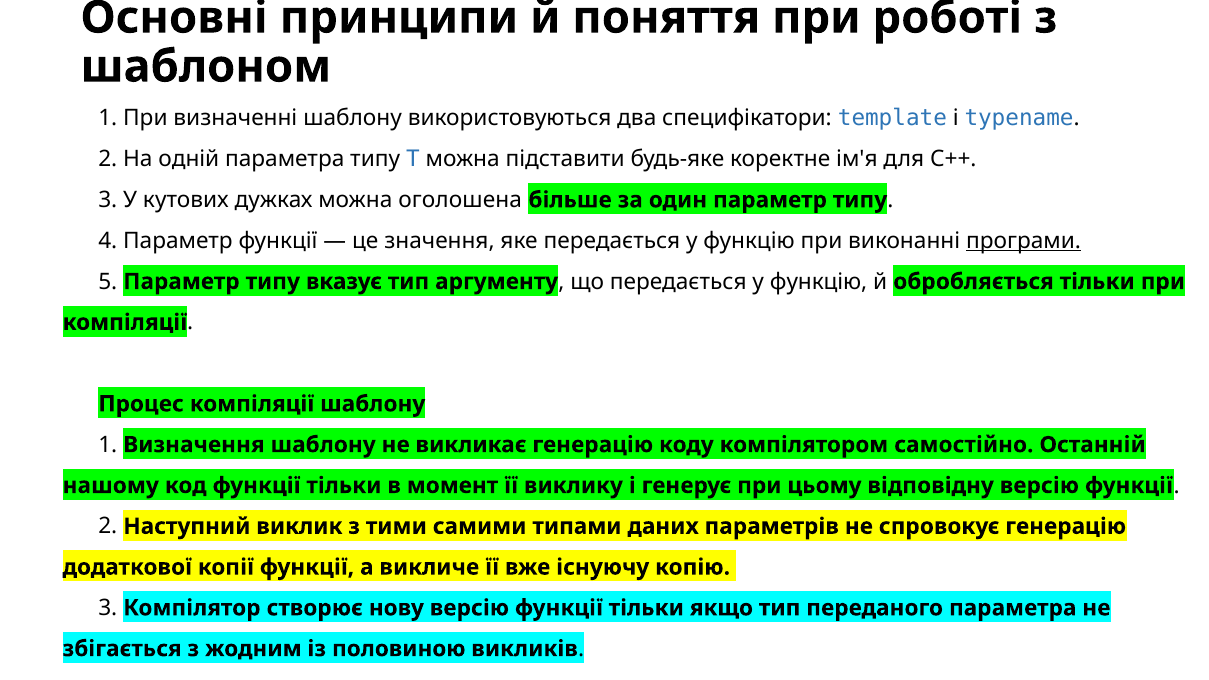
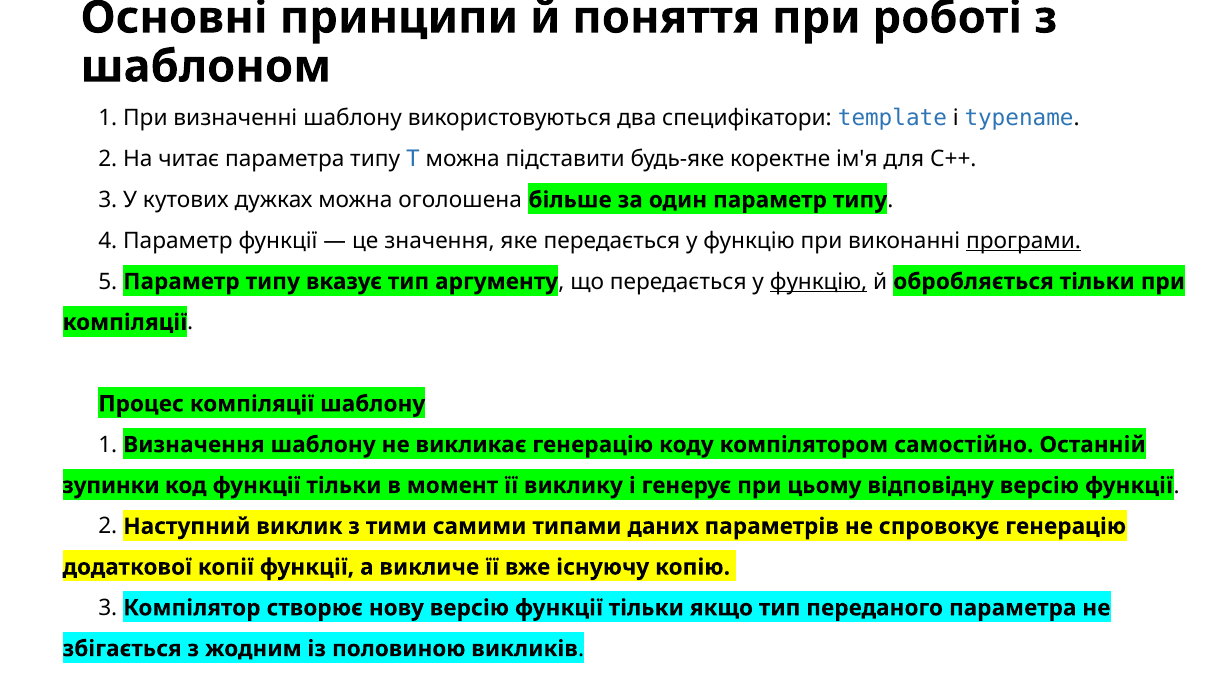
одній: одній -> читає (189, 159)
функцію underline: none -> present (819, 282)
нашому: нашому -> зупинки (111, 486)
